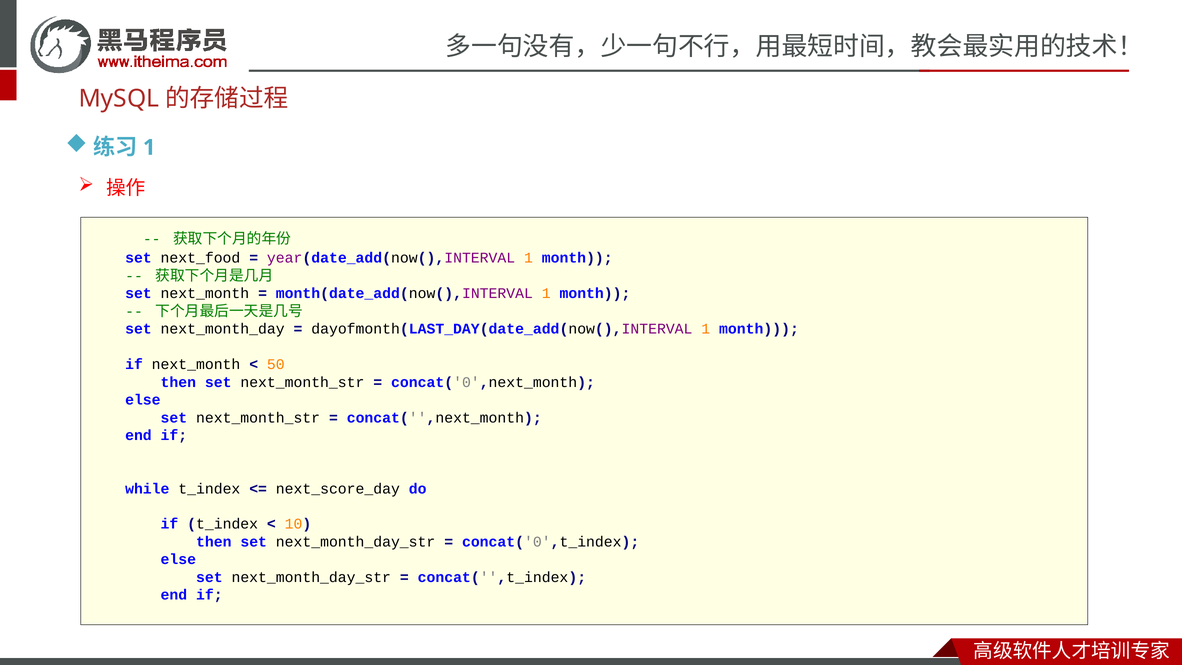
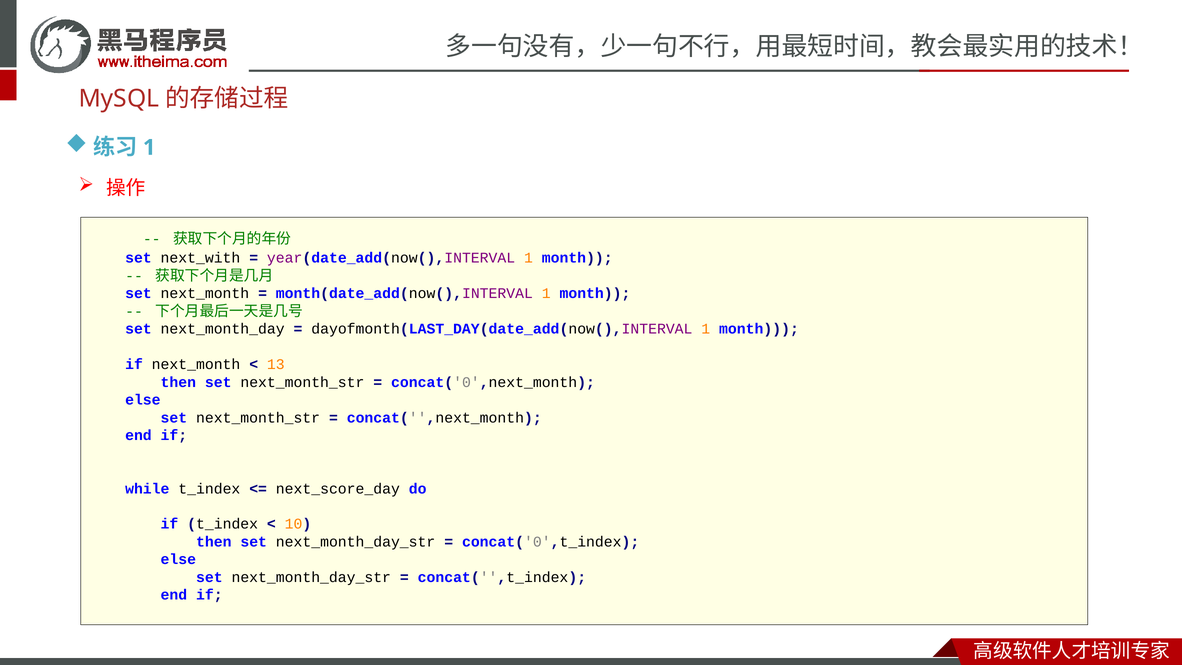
next_food: next_food -> next_with (200, 258)
50: 50 -> 13 (276, 364)
